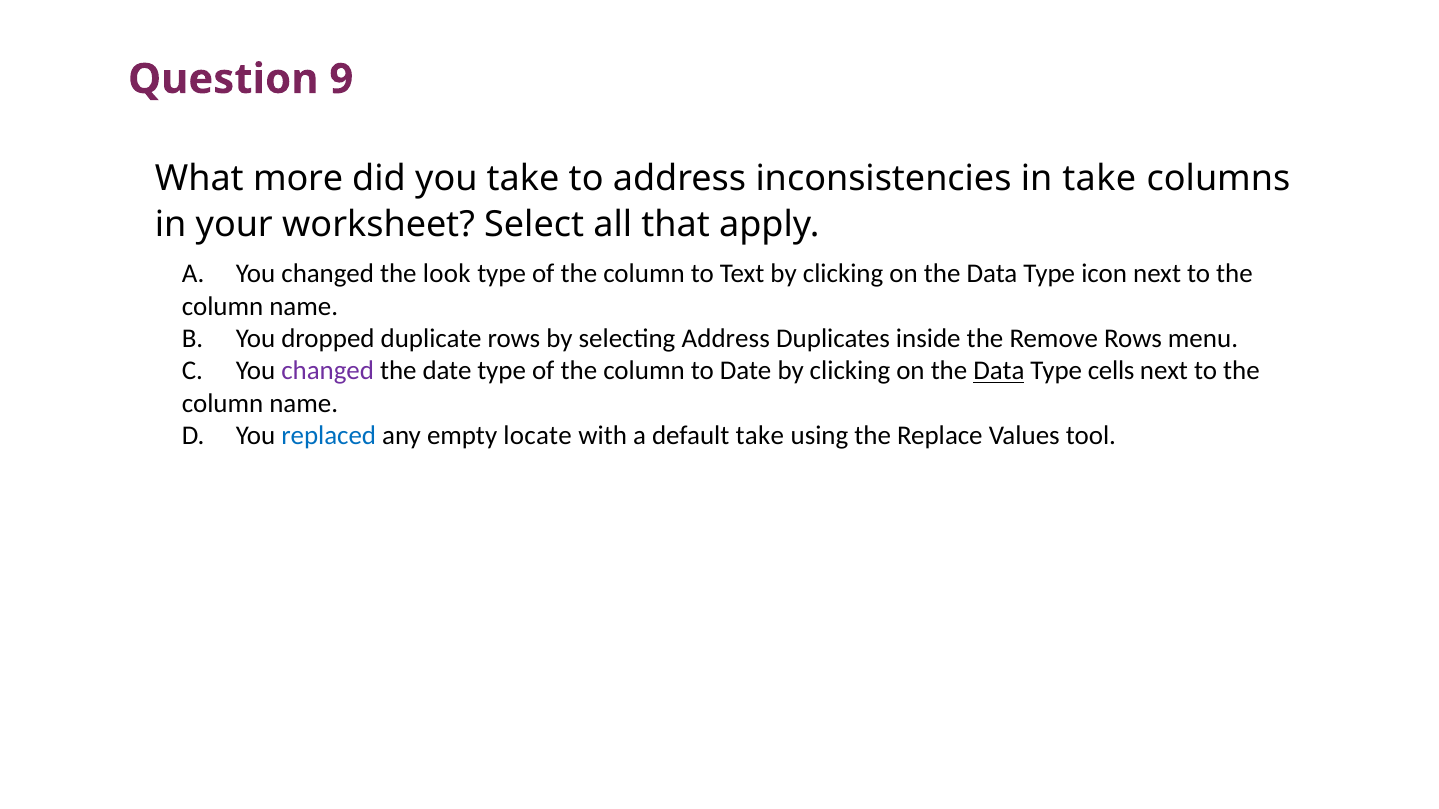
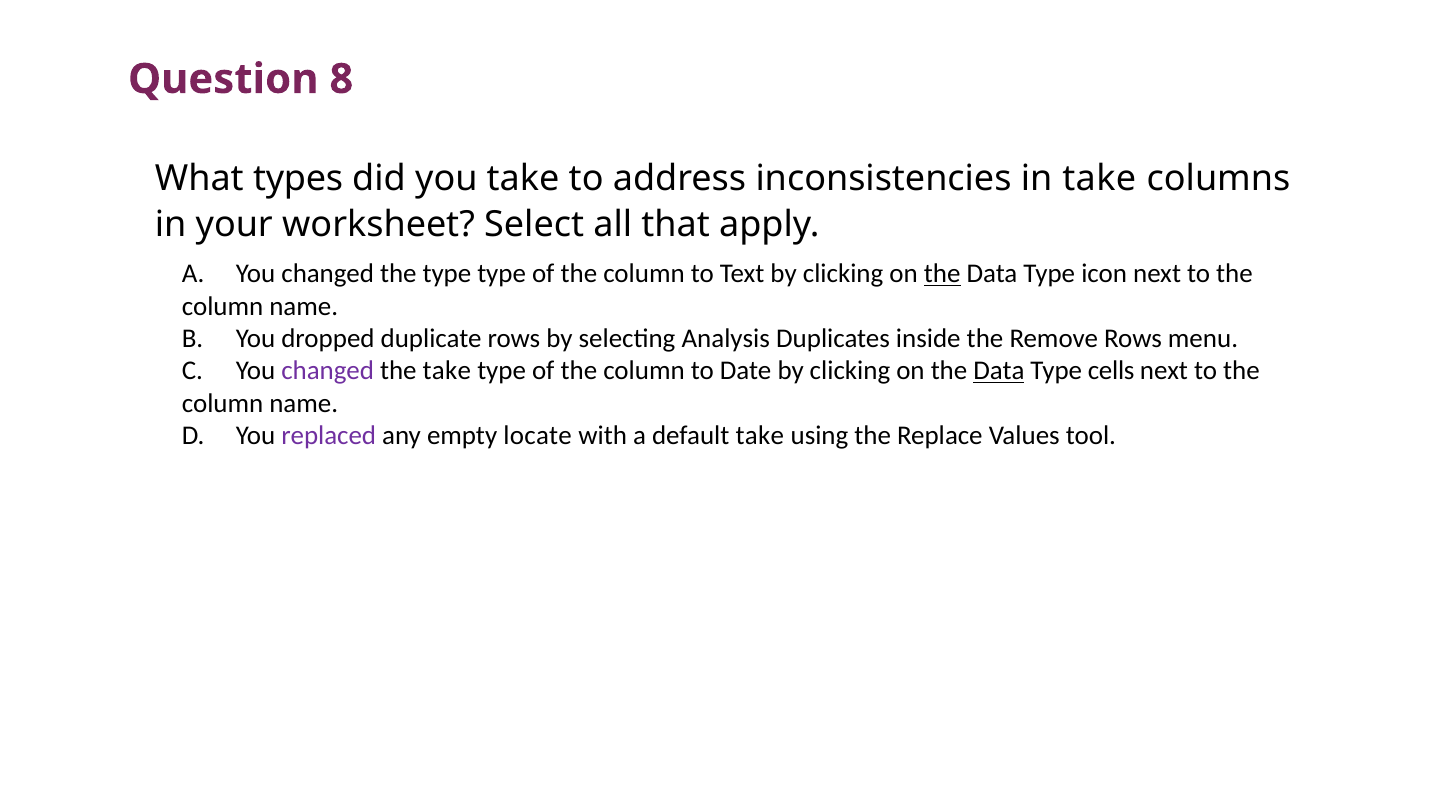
9: 9 -> 8 (341, 79)
more: more -> types (298, 179)
the look: look -> type (447, 274)
the underline: none -> present (942, 274)
selecting Address: Address -> Analysis (726, 339)
the date: date -> take (447, 371)
replaced colour: blue -> purple (329, 436)
